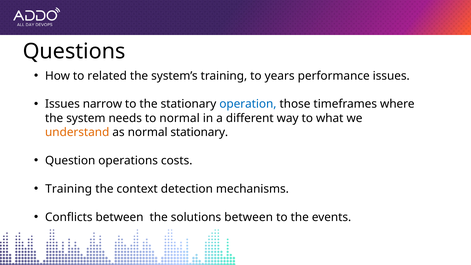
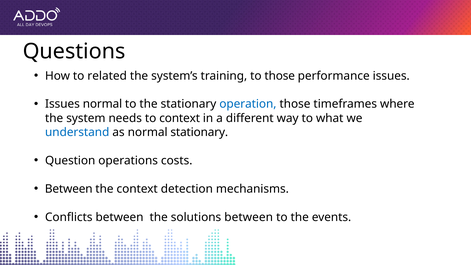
to years: years -> those (280, 76)
Issues narrow: narrow -> normal (102, 104)
to normal: normal -> context (180, 118)
understand colour: orange -> blue (77, 132)
Training: Training -> Between (69, 189)
